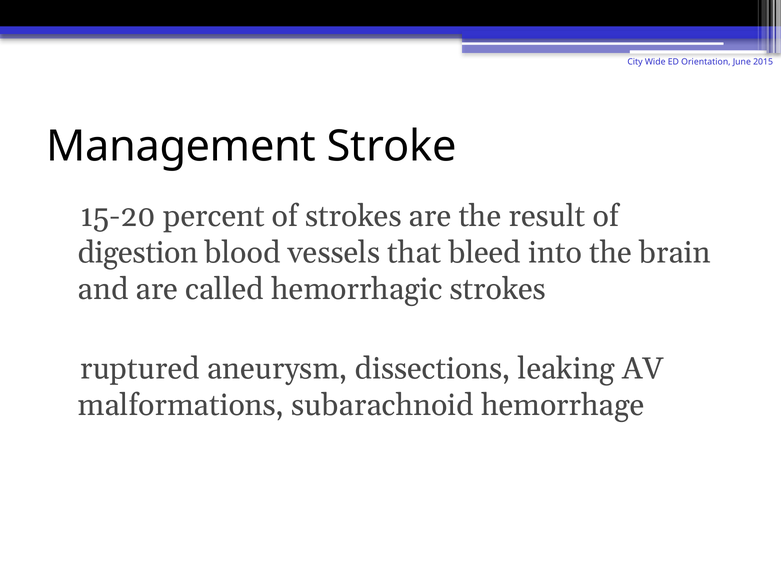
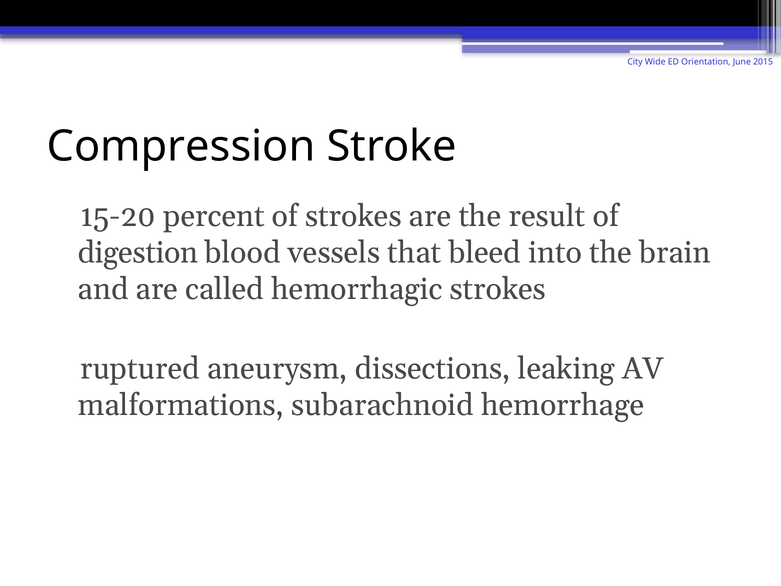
Management: Management -> Compression (181, 146)
